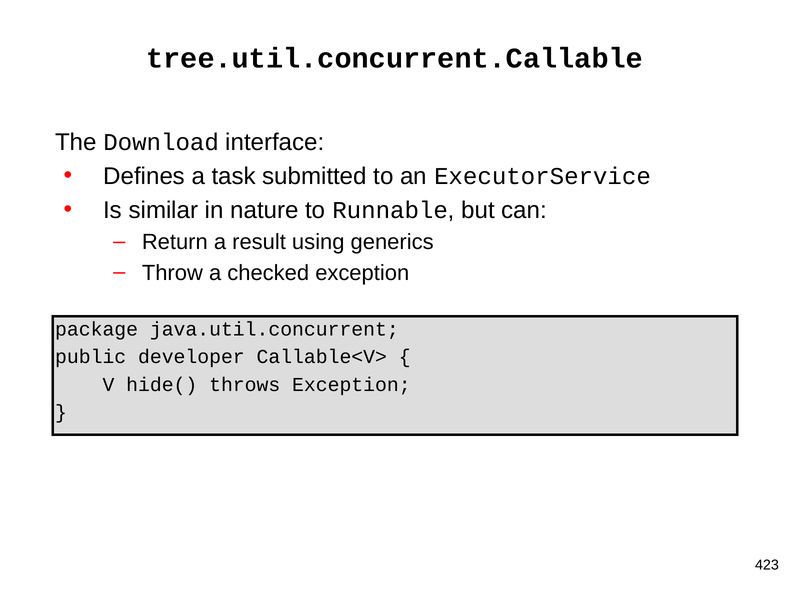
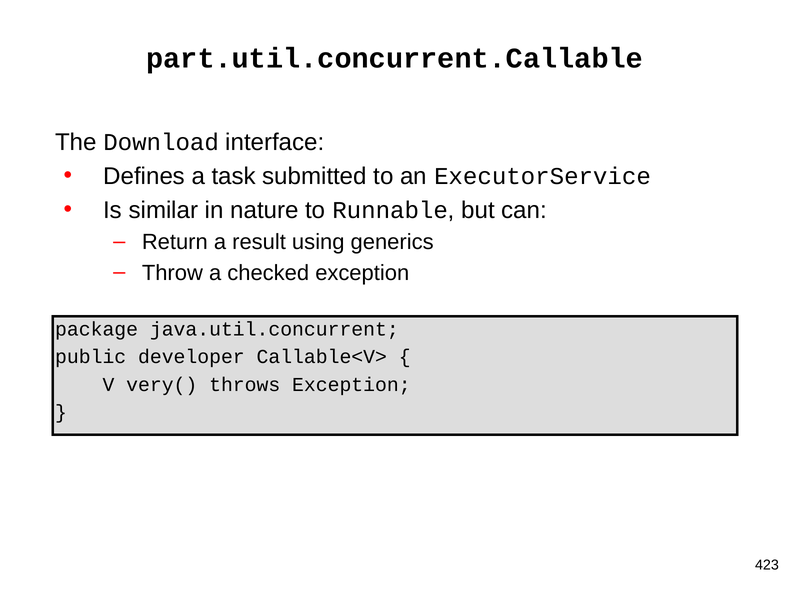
tree.util.concurrent.Callable: tree.util.concurrent.Callable -> part.util.concurrent.Callable (395, 58)
hide(: hide( -> very( (162, 384)
